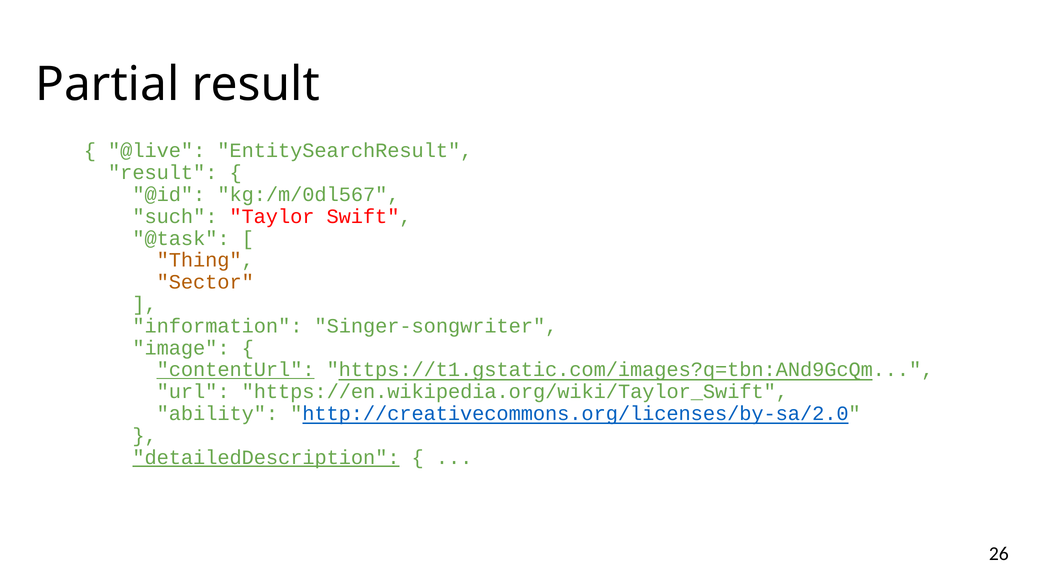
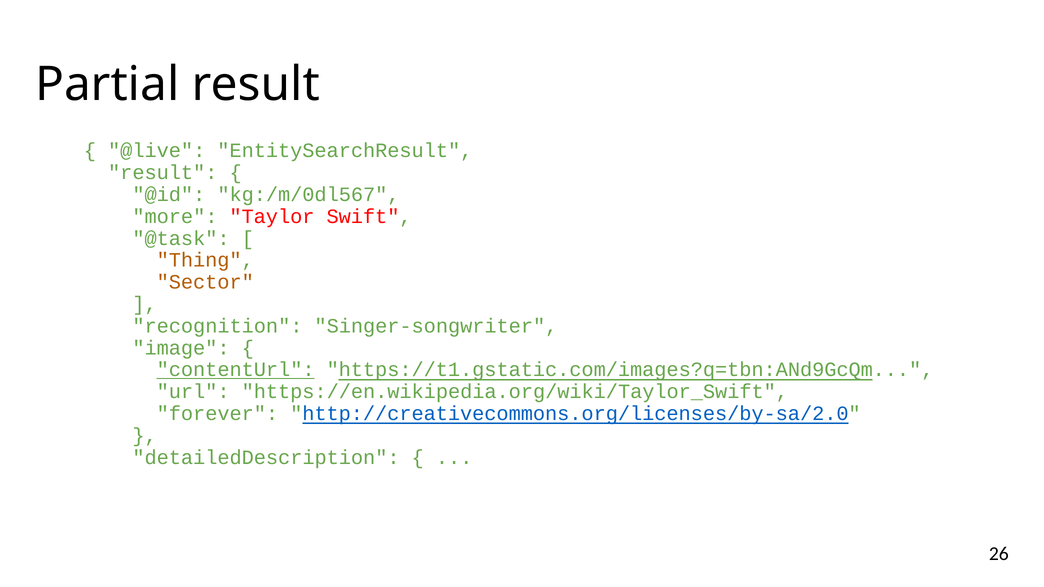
such: such -> more (175, 217)
information: information -> recognition (217, 326)
ability: ability -> forever (217, 414)
detailedDescription underline: present -> none (266, 458)
